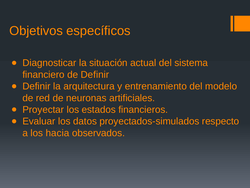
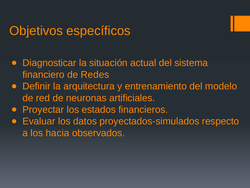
de Definir: Definir -> Redes (95, 74)
